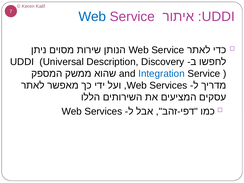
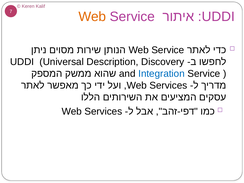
Web colour: blue -> orange (92, 17)
